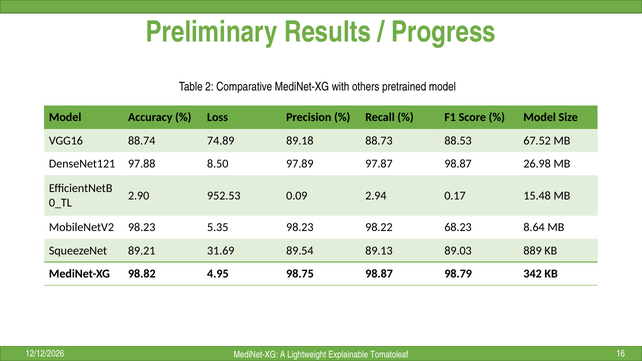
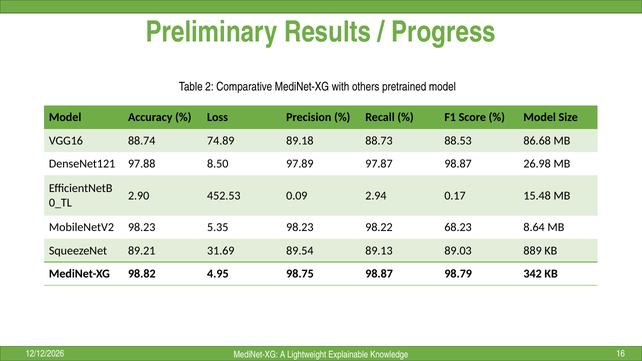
67.52: 67.52 -> 86.68 (537, 141)
952.53: 952.53 -> 452.53 (224, 196)
Tomatoleaf: Tomatoleaf -> Knowledge (389, 355)
